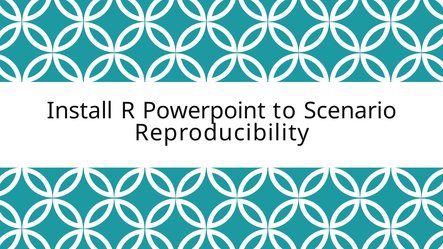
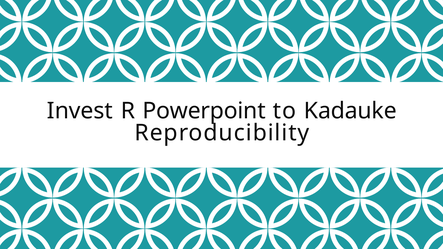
Install: Install -> Invest (80, 111)
Scenario: Scenario -> Kadauke (350, 111)
